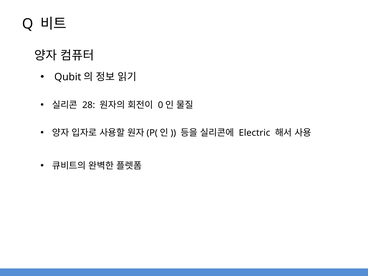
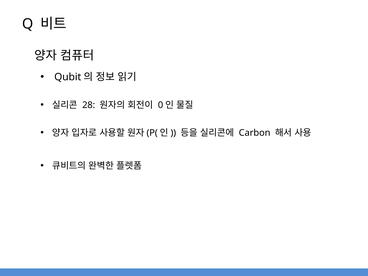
Electric: Electric -> Carbon (255, 133)
